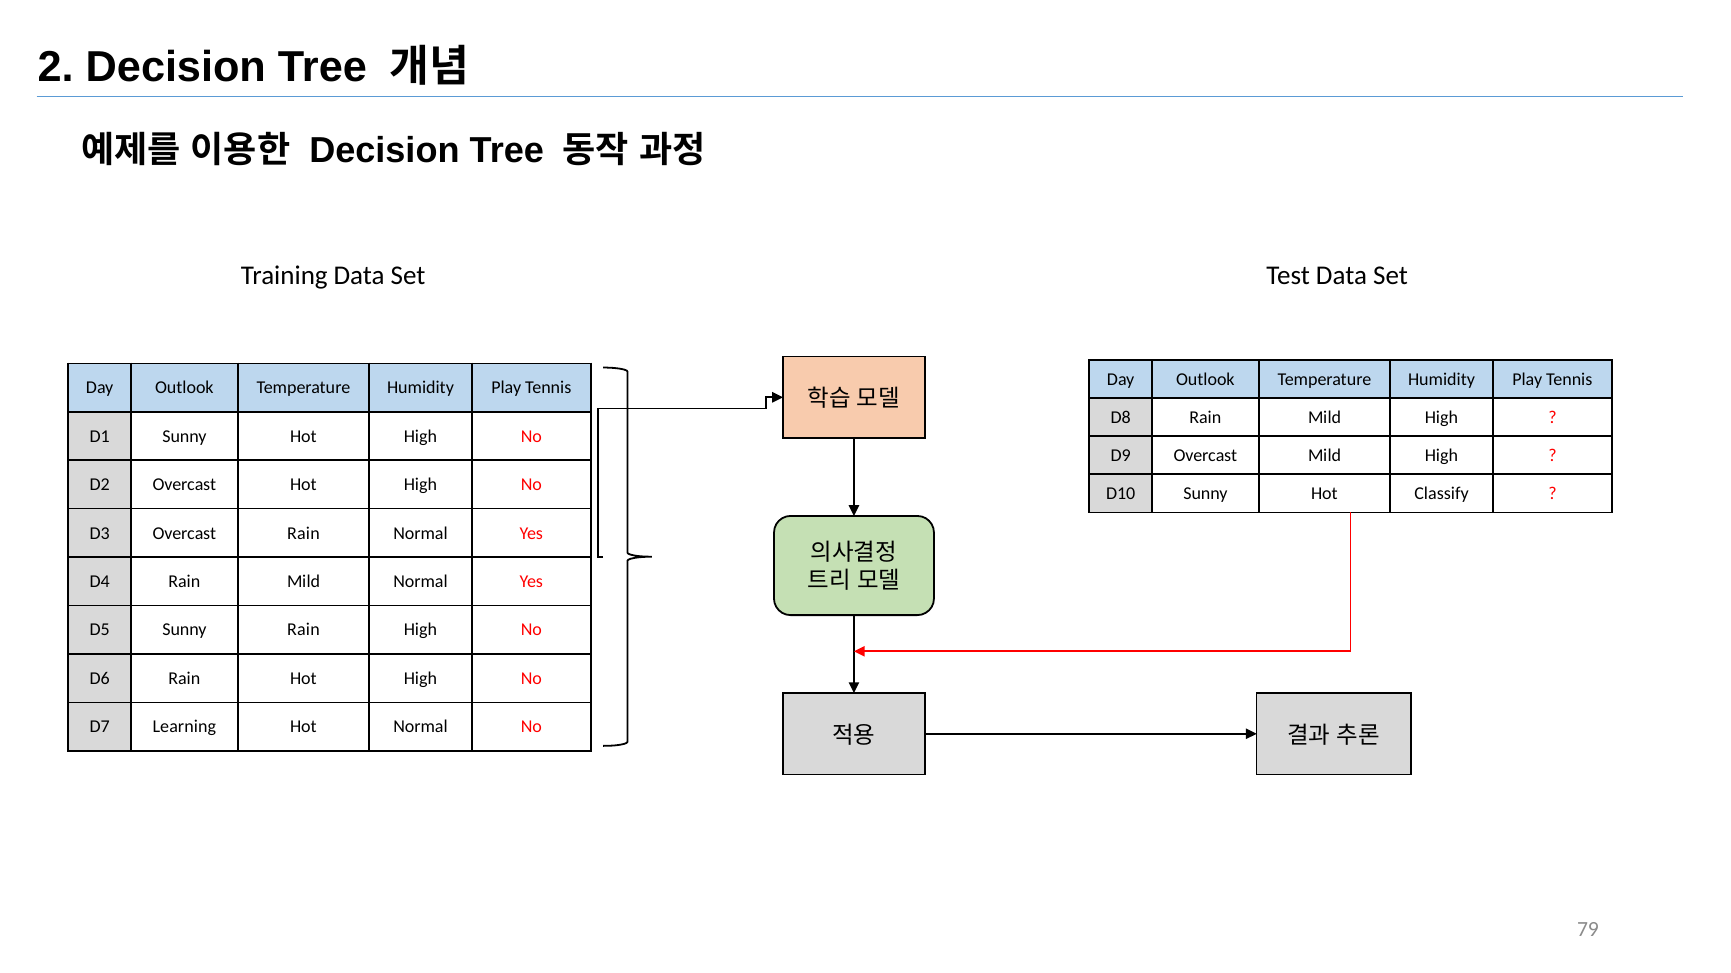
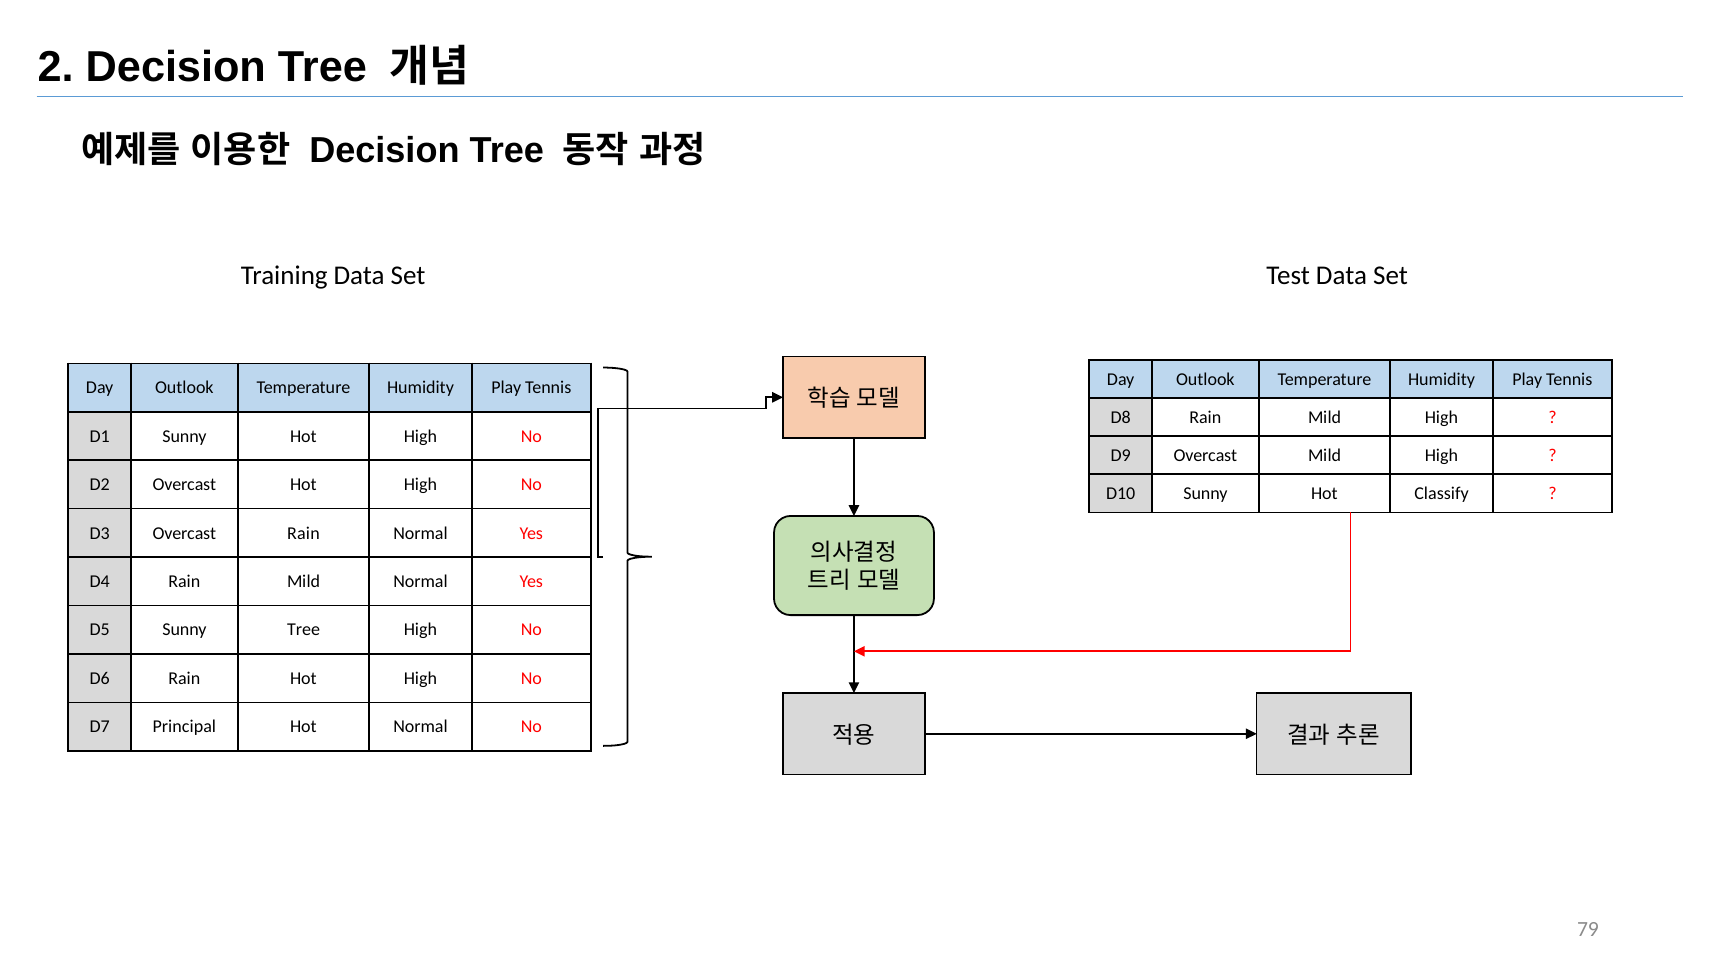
Sunny Rain: Rain -> Tree (304, 630)
Learning: Learning -> Principal (184, 727)
